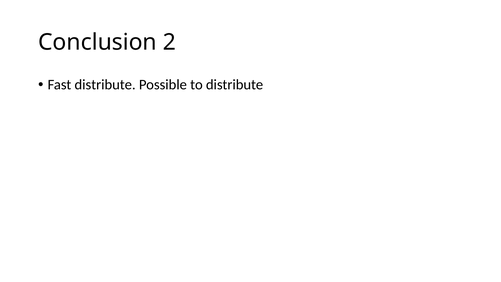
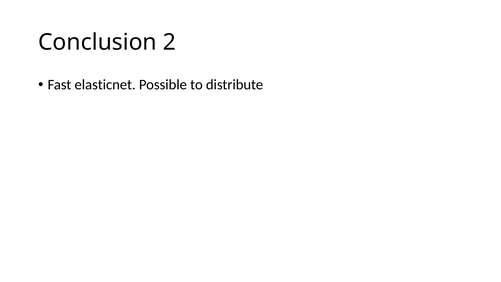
Fast distribute: distribute -> elasticnet (105, 85)
